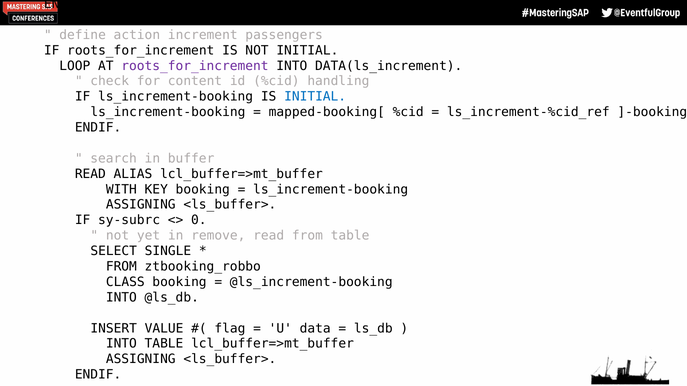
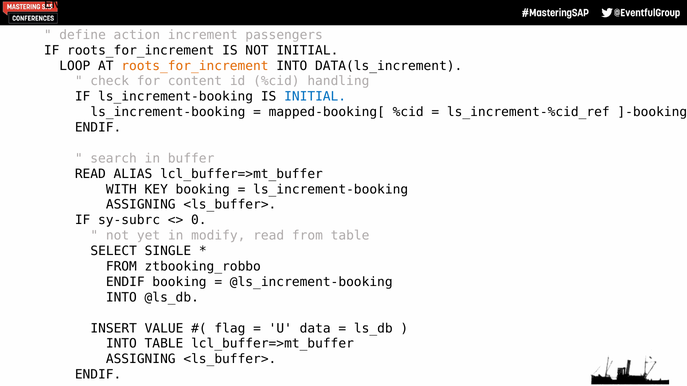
roots_for_increment colour: purple -> orange (195, 66)
in remove: remove -> modify (218, 236)
CLASS: CLASS -> ENDIF (125, 282)
